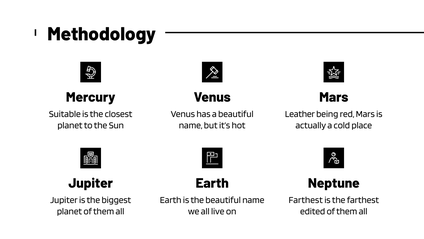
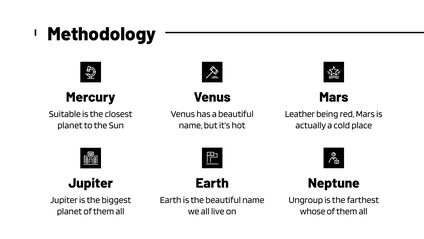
Farthest: Farthest -> Ungroup (306, 200)
edited: edited -> whose (313, 211)
